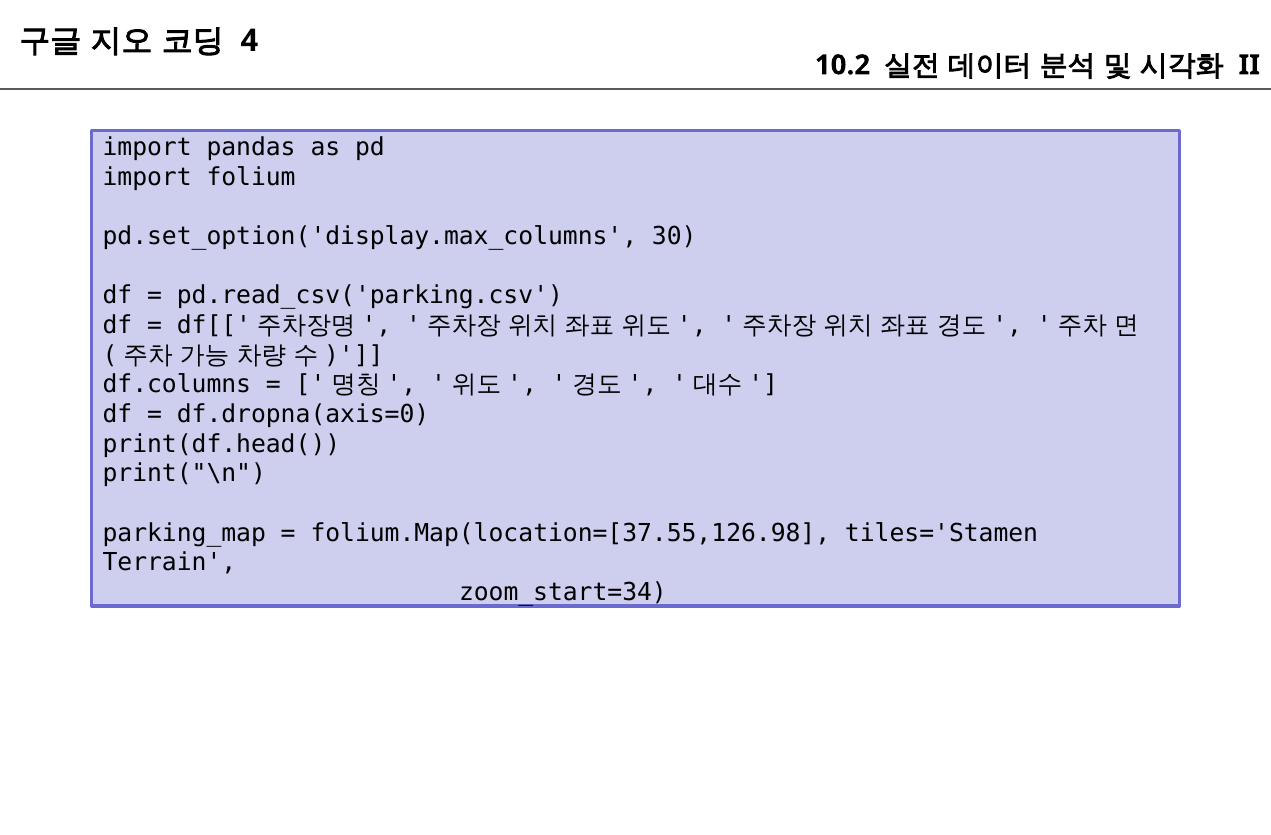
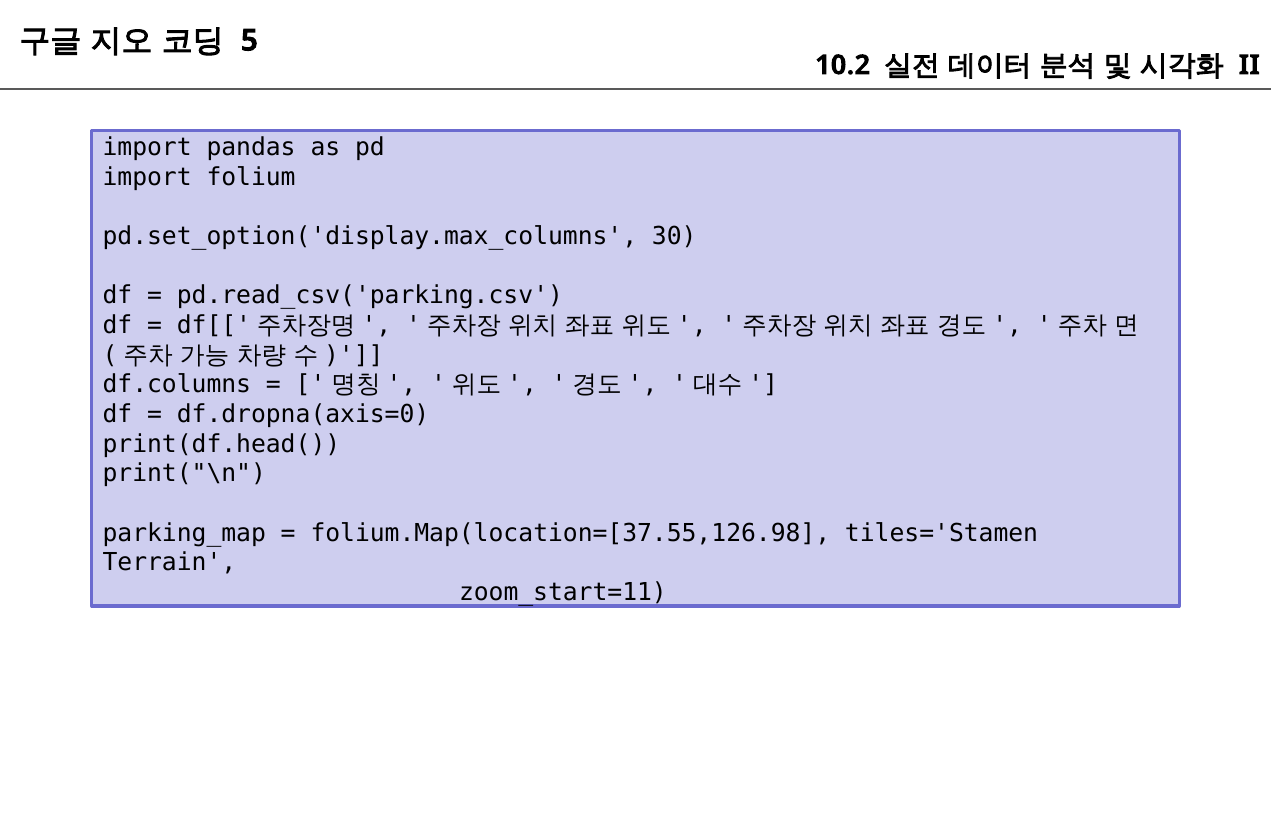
4: 4 -> 5 (249, 41)
zoom_start=34: zoom_start=34 -> zoom_start=11 (563, 592)
